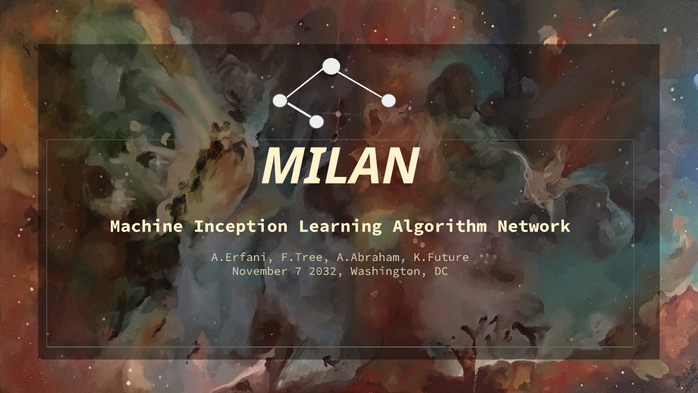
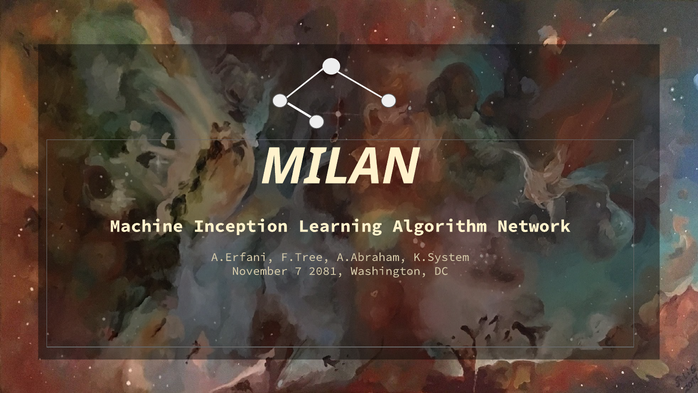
K.Future: K.Future -> K.System (441, 257)
2032: 2032 -> 2081 (326, 271)
